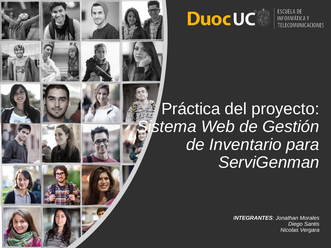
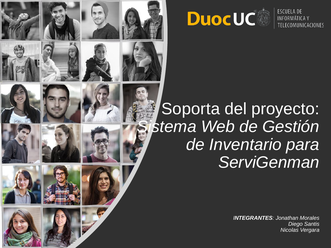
Práctica: Práctica -> Soporta (191, 109)
